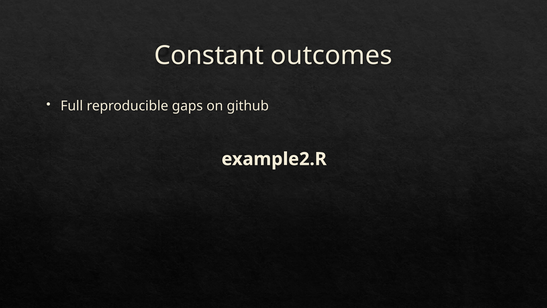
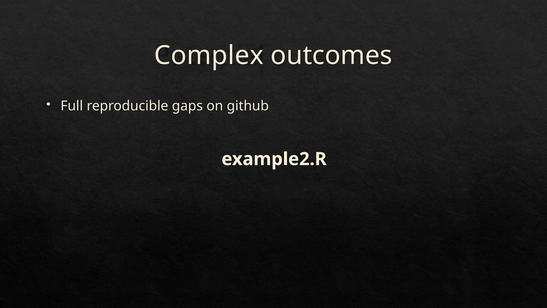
Constant: Constant -> Complex (209, 55)
